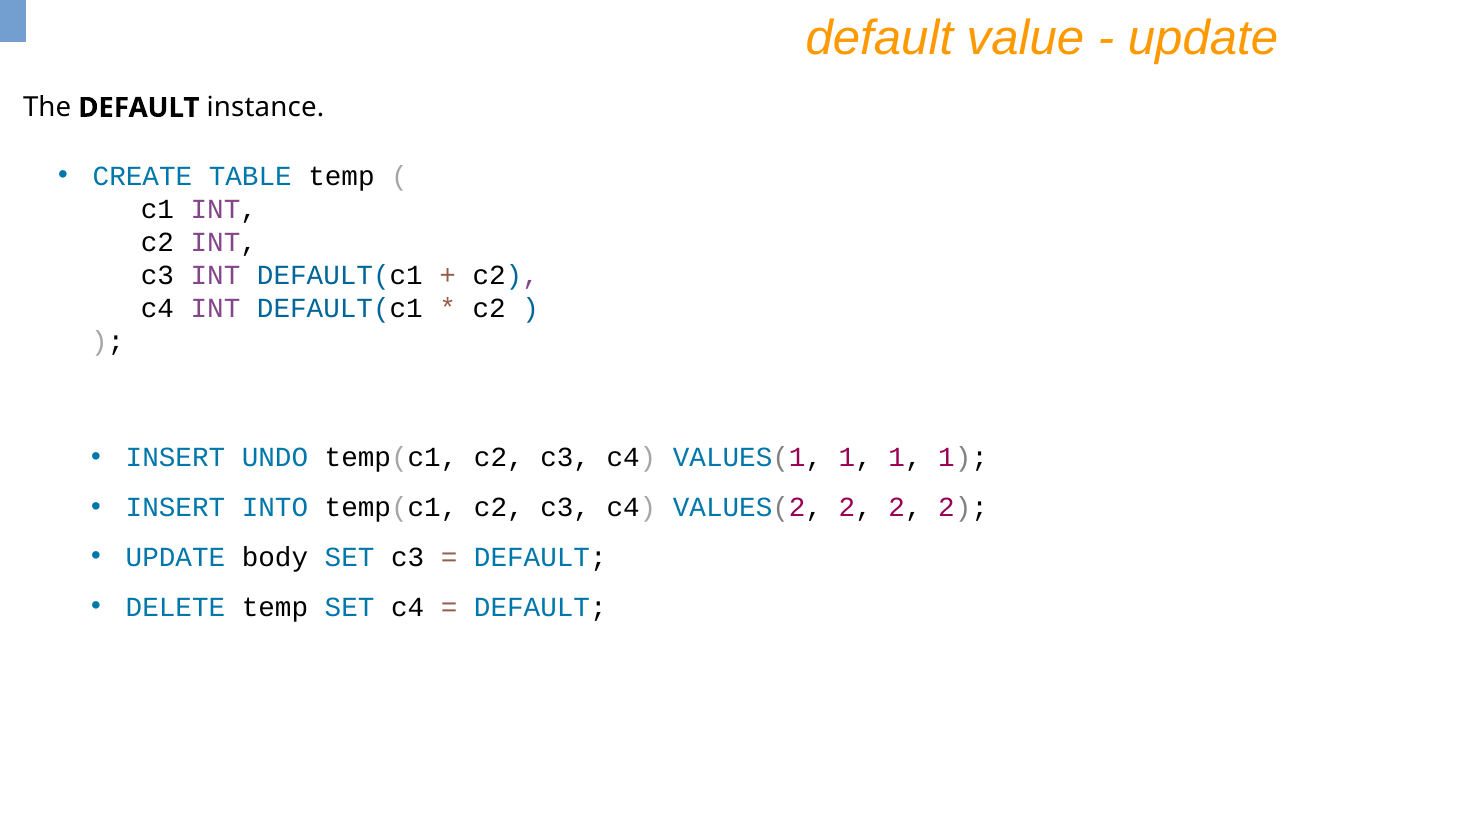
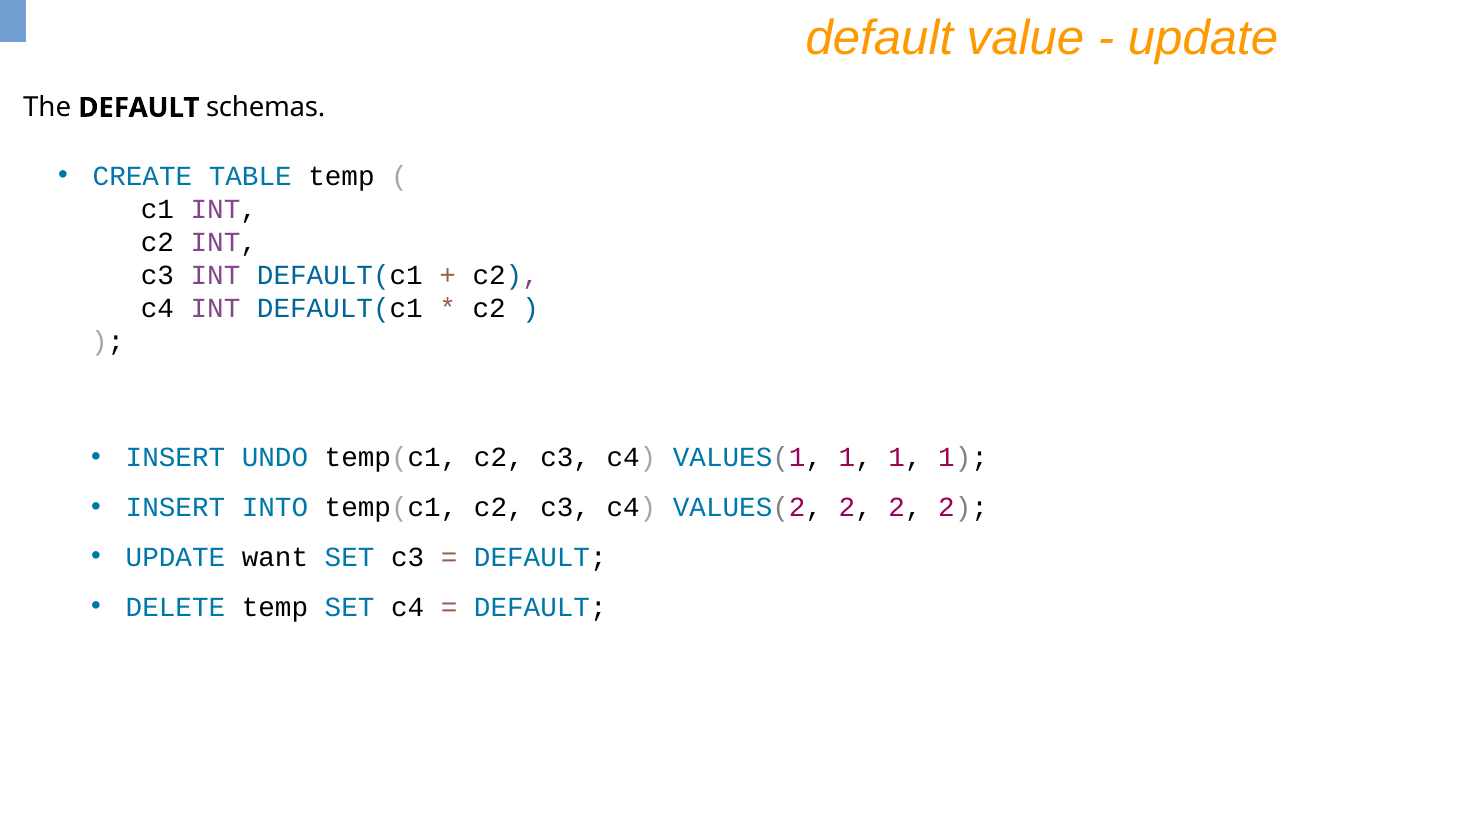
instance: instance -> schemas (266, 108)
body: body -> want (275, 557)
